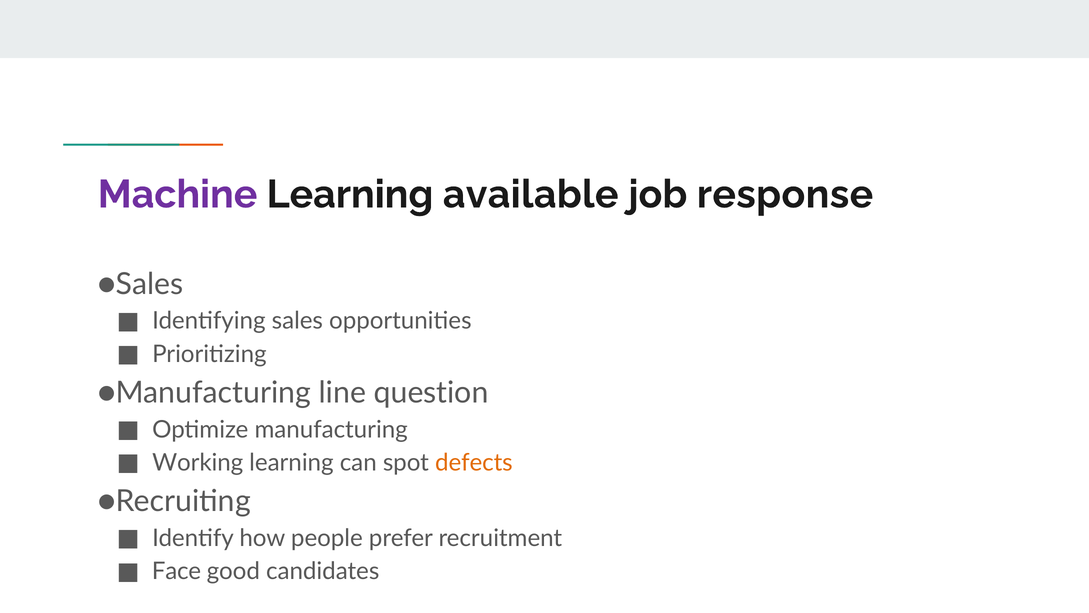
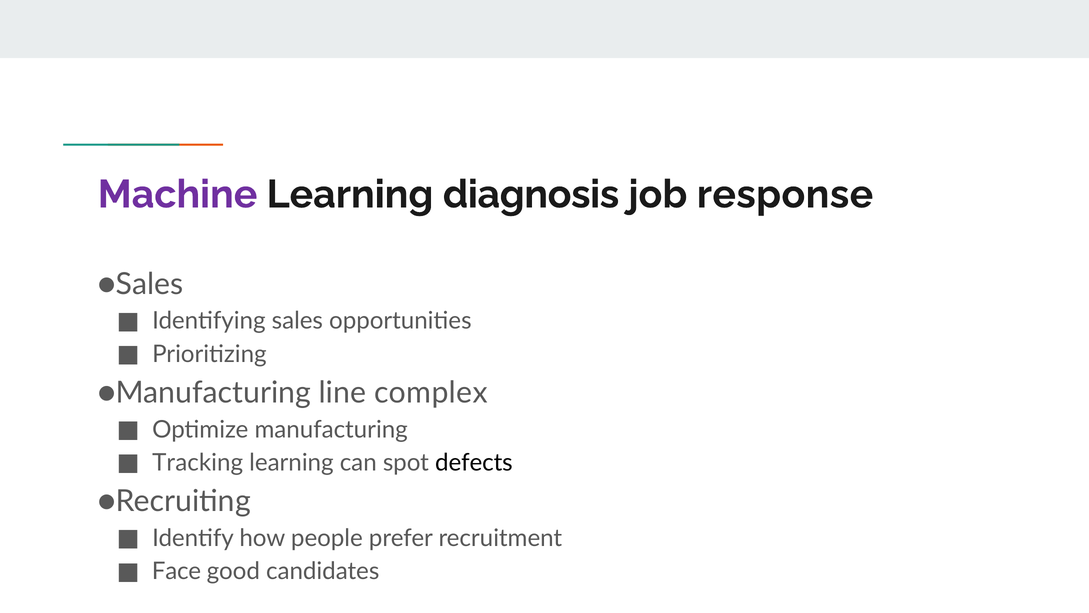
available: available -> diagnosis (531, 194)
question: question -> complex (431, 393)
Working: Working -> Tracking (198, 463)
defects colour: orange -> black (474, 463)
